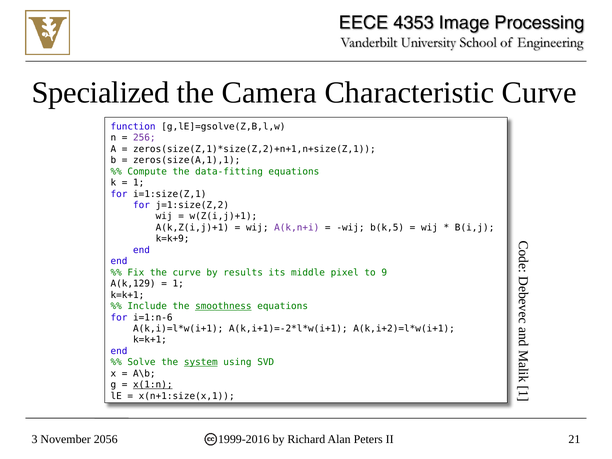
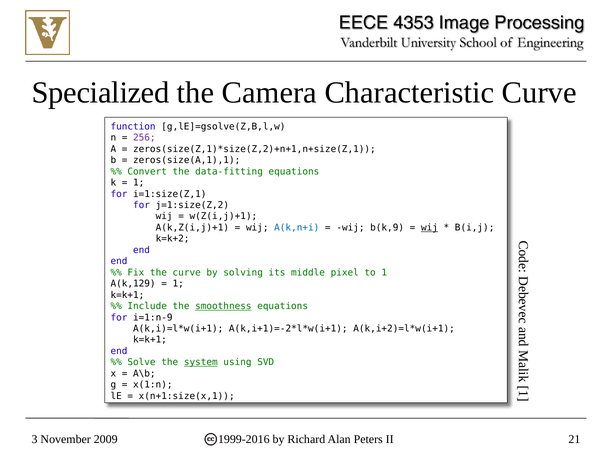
Compute: Compute -> Convert (147, 171)
A(k,n+i colour: purple -> blue (297, 228)
b(k,5: b(k,5 -> b(k,9 (387, 228)
wij underline: none -> present (430, 228)
k=k+9: k=k+9 -> k=k+2 (173, 239)
results: results -> solving (243, 273)
to 9: 9 -> 1 (384, 273)
i=1:n-6: i=1:n-6 -> i=1:n-9 (153, 317)
x(1:n underline: present -> none (153, 385)
2056: 2056 -> 2009 (106, 439)
